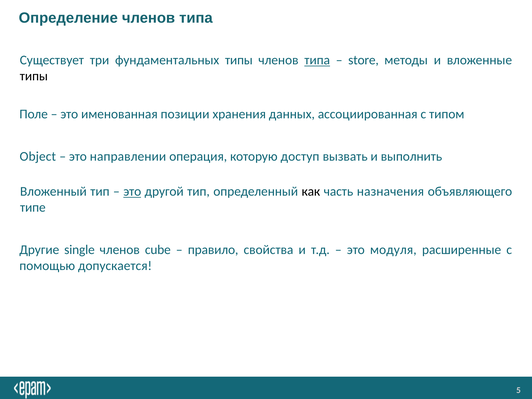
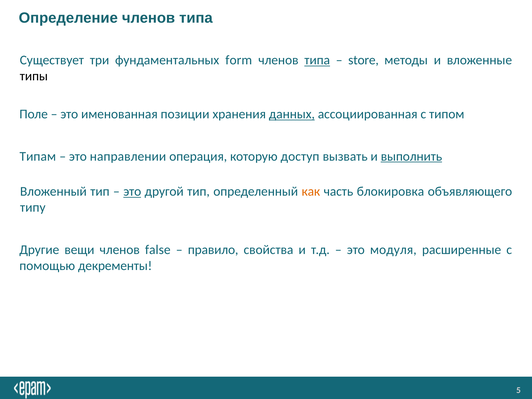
фундаментальных типы: типы -> form (239, 60)
данных underline: none -> present (292, 114)
Object: Object -> Типам (38, 156)
выполнить underline: none -> present (411, 156)
как colour: black -> orange (311, 192)
назначения: назначения -> блокировка (391, 192)
типе: типе -> типу (33, 208)
single: single -> вещи (79, 250)
cube: cube -> false (158, 250)
допускается: допускается -> декременты (115, 266)
